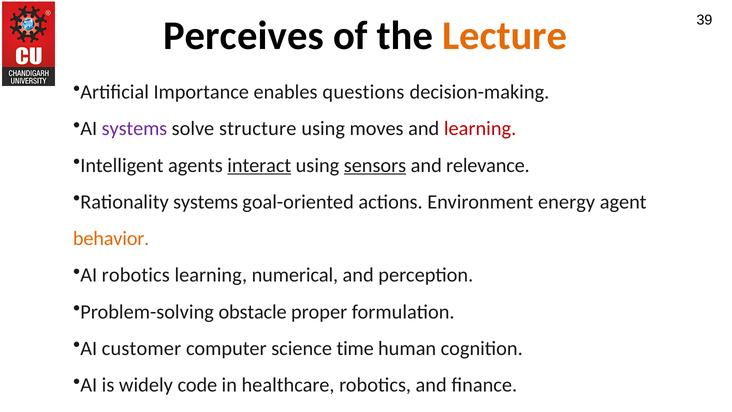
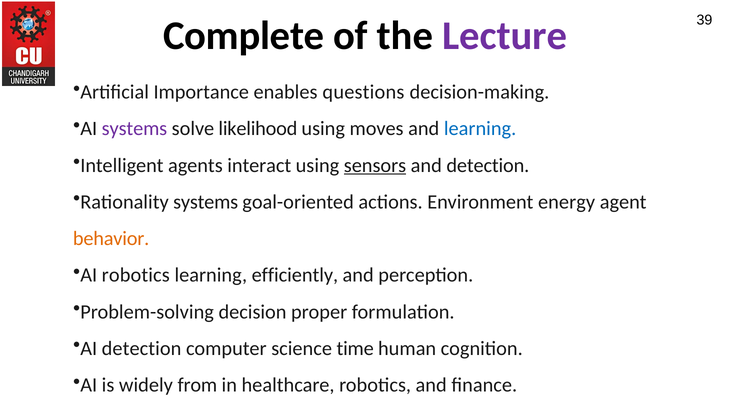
Perceives: Perceives -> Complete (244, 36)
Lecture colour: orange -> purple (505, 36)
structure: structure -> likelihood (258, 129)
learning colour: red -> blue (480, 129)
interact underline: present -> none (259, 165)
and relevance: relevance -> detection (488, 165)
numerical: numerical -> efficiently (295, 275)
obstacle: obstacle -> decision (253, 312)
AI customer: customer -> detection (142, 348)
code: code -> from (197, 385)
